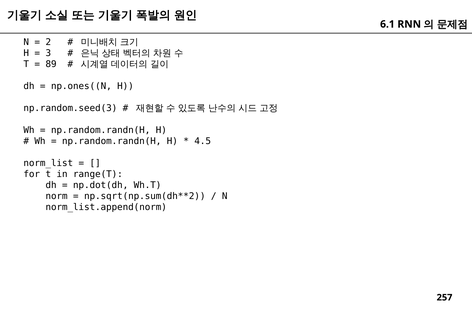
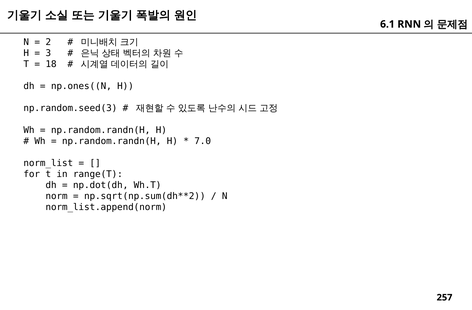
89: 89 -> 18 (51, 64)
4.5: 4.5 -> 7.0 (203, 141)
